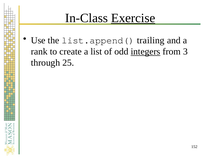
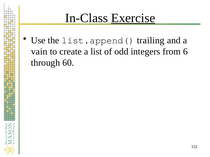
rank: rank -> vain (39, 52)
integers underline: present -> none (146, 52)
3: 3 -> 6 (185, 52)
25: 25 -> 60 (68, 63)
